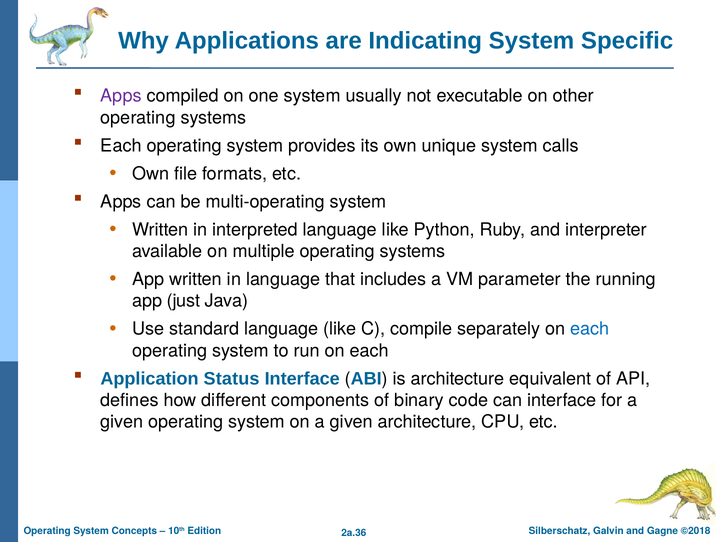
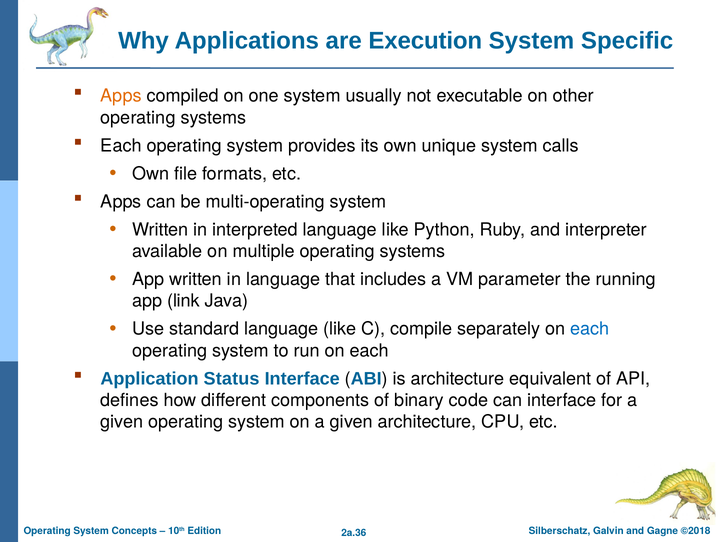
Indicating: Indicating -> Execution (425, 41)
Apps colour: purple -> orange (121, 96)
just: just -> link (183, 301)
